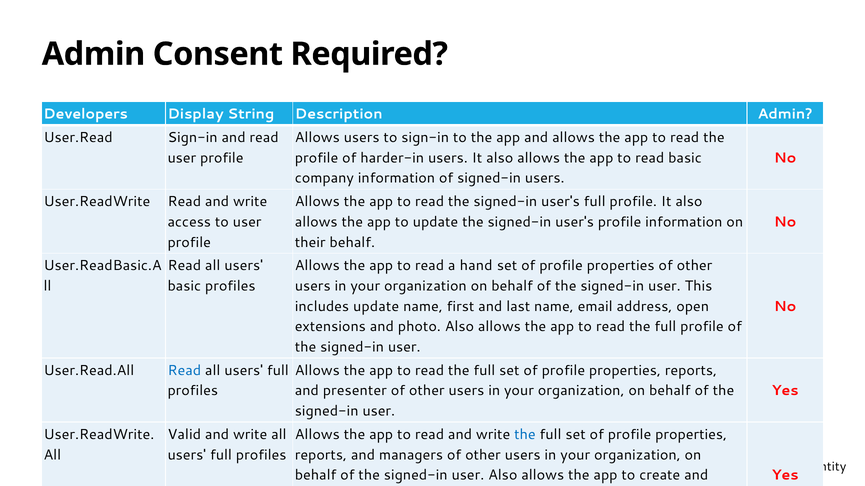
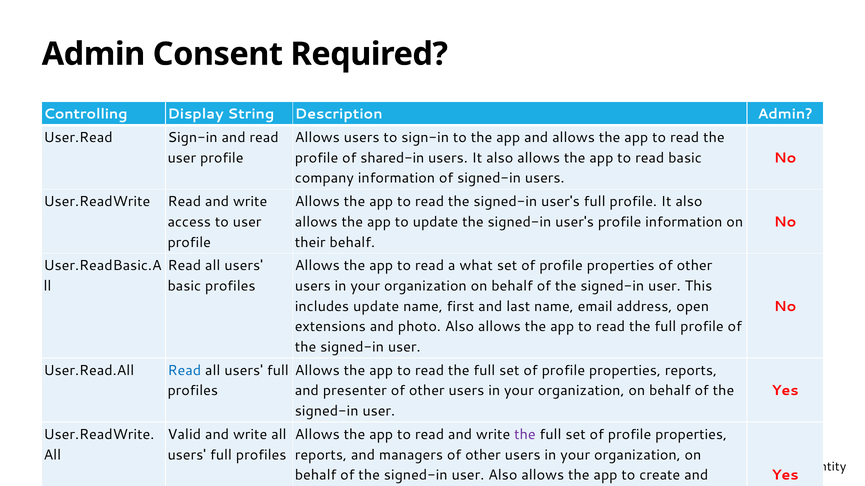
Developers: Developers -> Controlling (86, 114)
harder-in: harder-in -> shared-in (392, 158)
hand: hand -> what (476, 266)
the colour: blue -> purple (525, 435)
